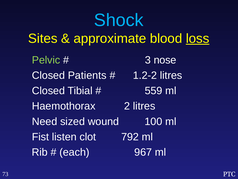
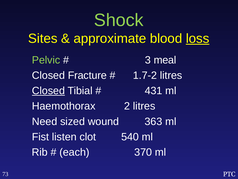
Shock colour: light blue -> light green (119, 20)
nose: nose -> meal (165, 60)
Patients: Patients -> Fracture (87, 75)
1.2-2: 1.2-2 -> 1.7-2 (145, 75)
Closed underline: none -> present (48, 91)
559: 559 -> 431 (154, 91)
100: 100 -> 363 (153, 121)
792: 792 -> 540 (130, 137)
967: 967 -> 370 (143, 152)
